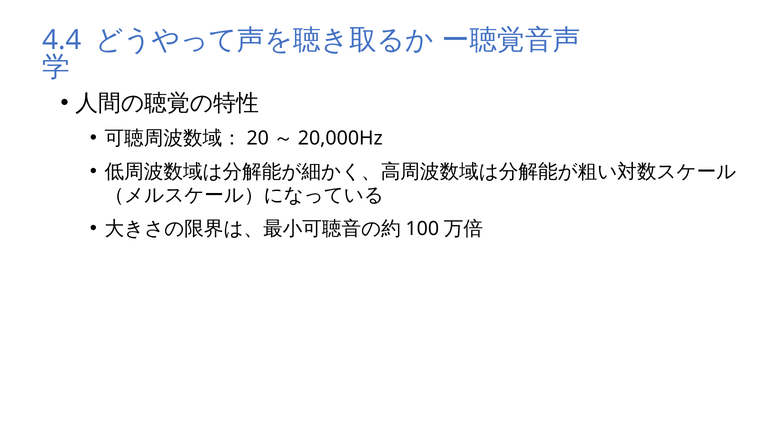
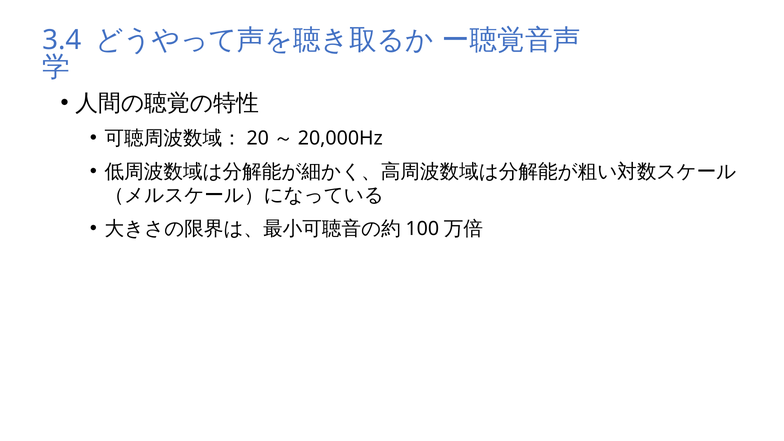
4.4: 4.4 -> 3.4 (62, 40)
